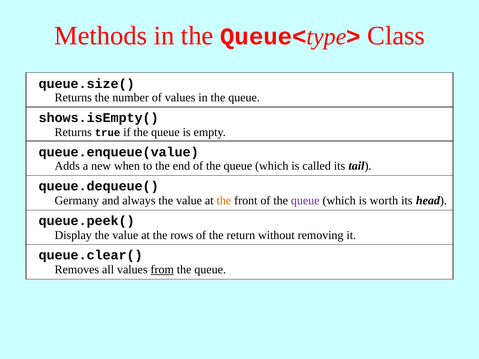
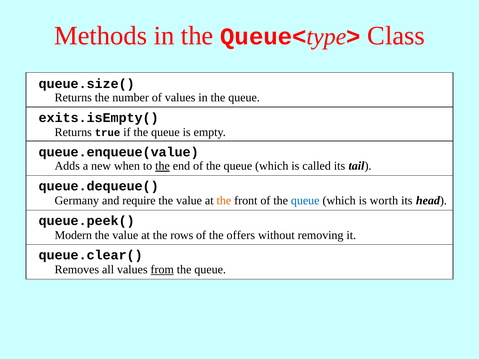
shows.isEmpty(: shows.isEmpty( -> exits.isEmpty( (99, 118)
the underline: none -> present (163, 166)
always: always -> require (139, 201)
queue colour: purple -> blue (305, 201)
Display: Display -> Modern (73, 235)
return: return -> offers (241, 235)
